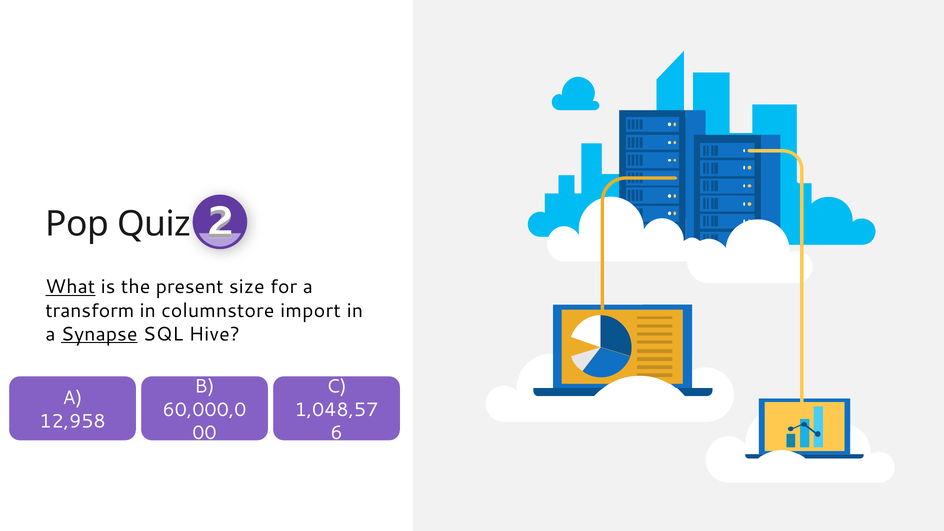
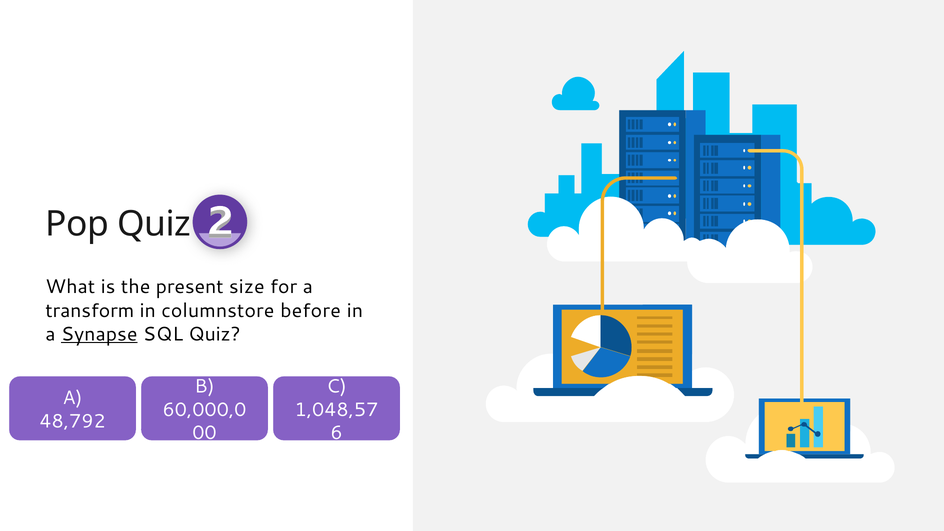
What underline: present -> none (70, 287)
import: import -> before (310, 311)
SQL Hive: Hive -> Quiz (215, 334)
12,958: 12,958 -> 48,792 (73, 421)
